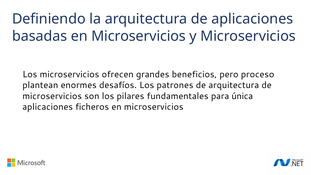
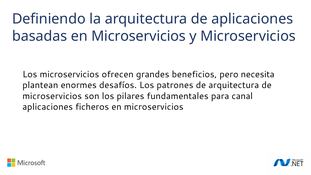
proceso: proceso -> necesita (258, 74)
única: única -> canal (242, 96)
